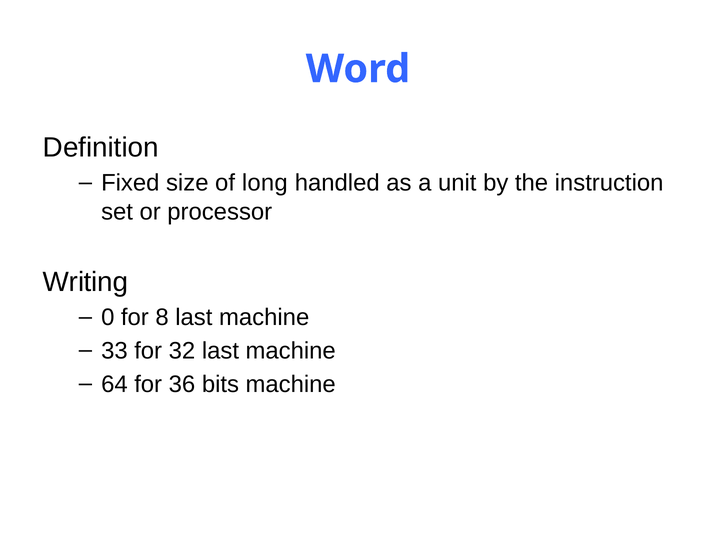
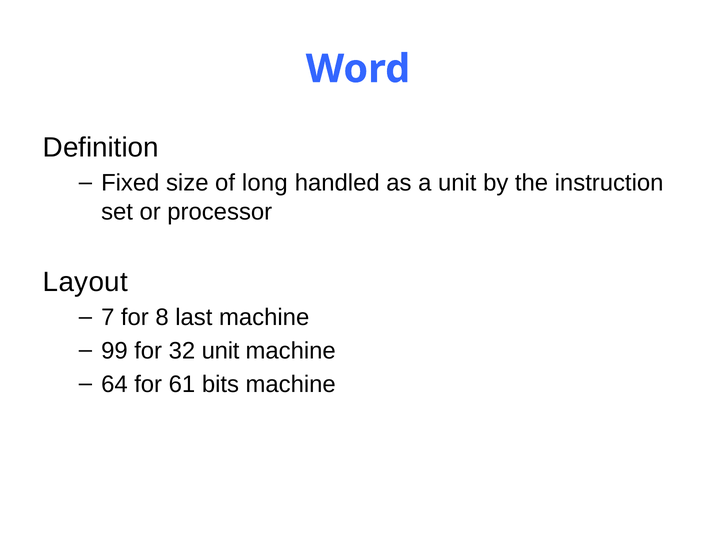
Writing: Writing -> Layout (85, 282)
0: 0 -> 7 (108, 318)
33: 33 -> 99 (114, 351)
32 last: last -> unit (221, 351)
36: 36 -> 61 (182, 384)
